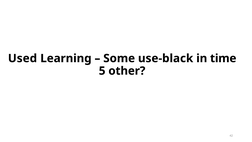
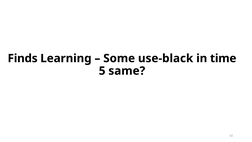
Used: Used -> Finds (23, 58)
other: other -> same (127, 71)
